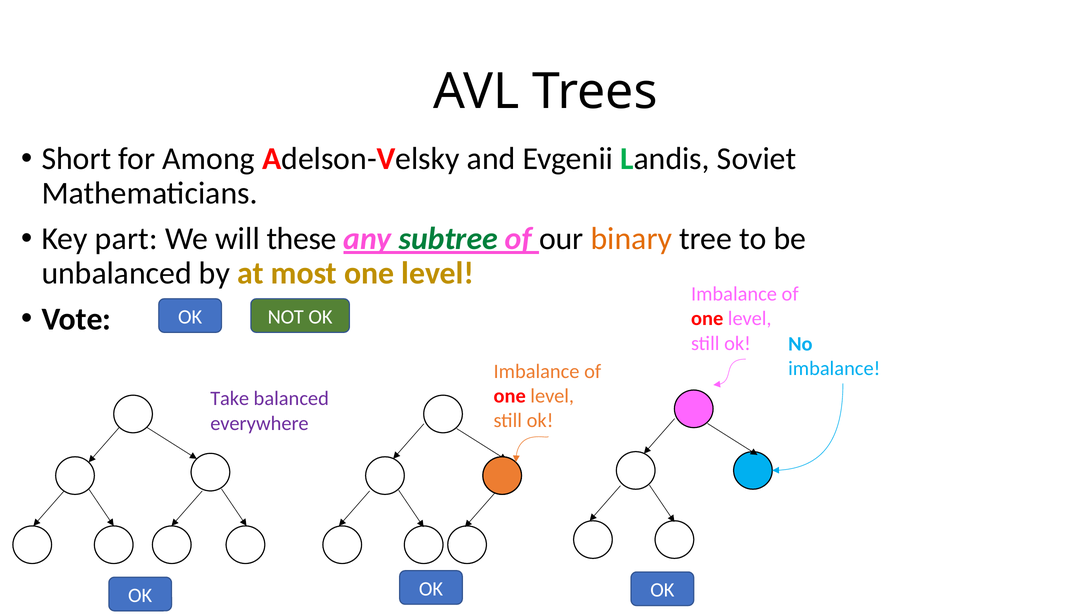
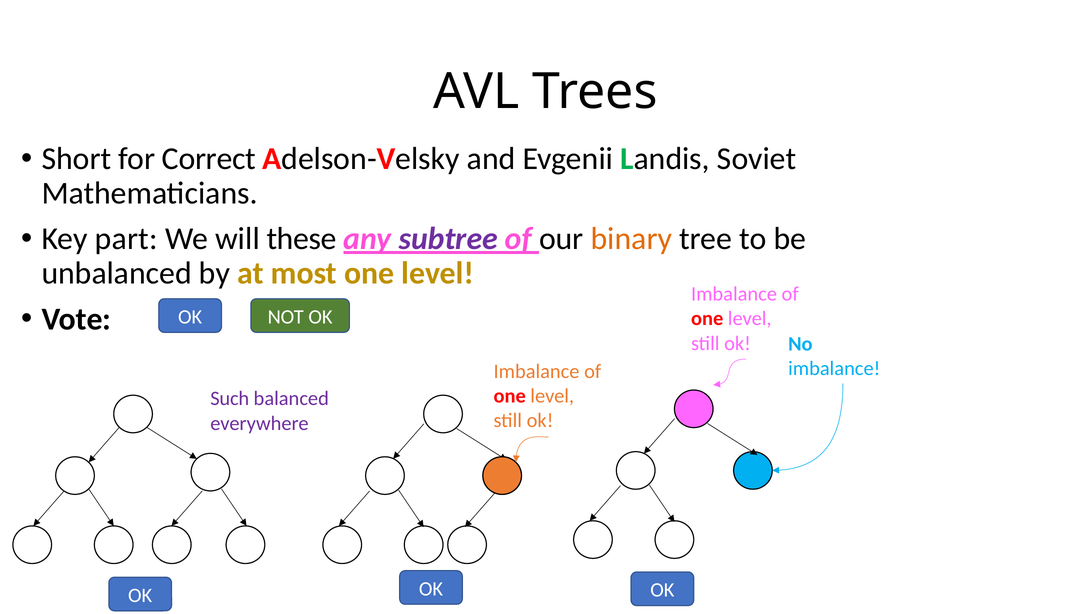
Among: Among -> Correct (209, 159)
subtree colour: green -> purple (448, 239)
Take: Take -> Such (230, 399)
